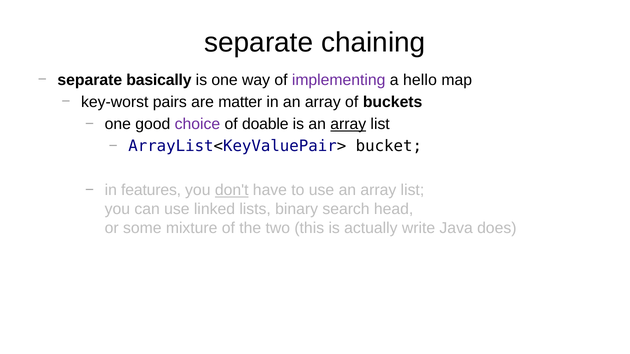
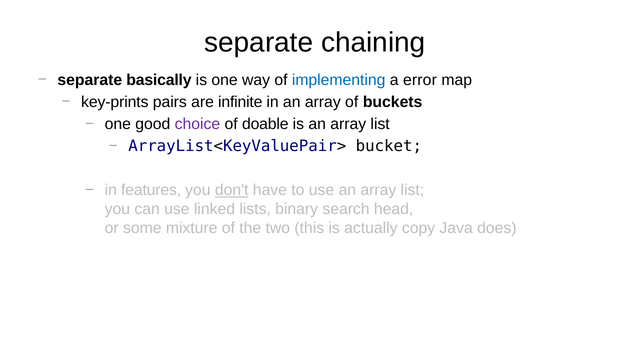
implementing colour: purple -> blue (339, 80)
hello: hello -> error (420, 80)
key-worst: key-worst -> key-prints (115, 102)
matter: matter -> infinite (240, 102)
array underline: present -> none (348, 124)
write: write -> copy (419, 228)
